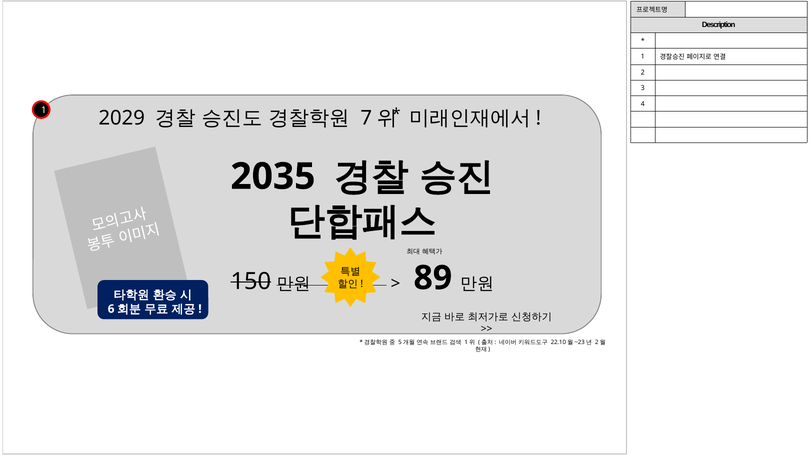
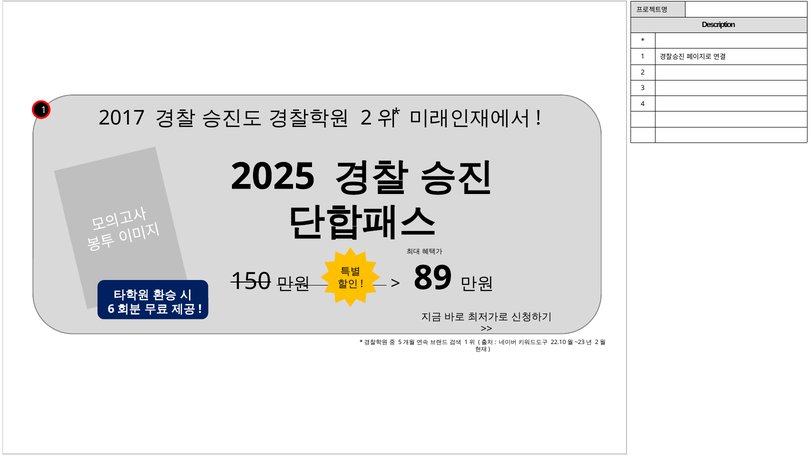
2029: 2029 -> 2017 (122, 118)
7: 7 -> 2 (366, 118)
2035: 2035 -> 2025 (273, 177)
